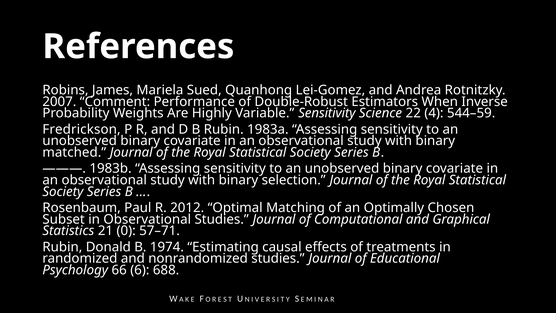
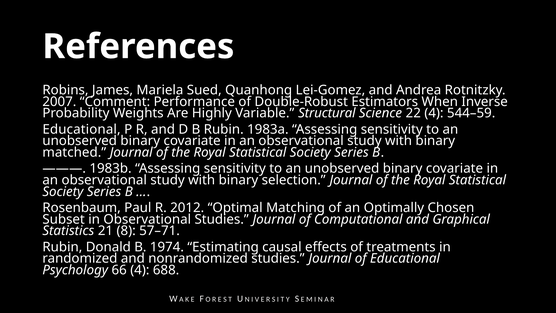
Variable Sensitivity: Sensitivity -> Structural (327, 113)
Fredrickson: Fredrickson -> Educational (82, 129)
0: 0 -> 8 (126, 231)
66 6: 6 -> 4 (140, 270)
